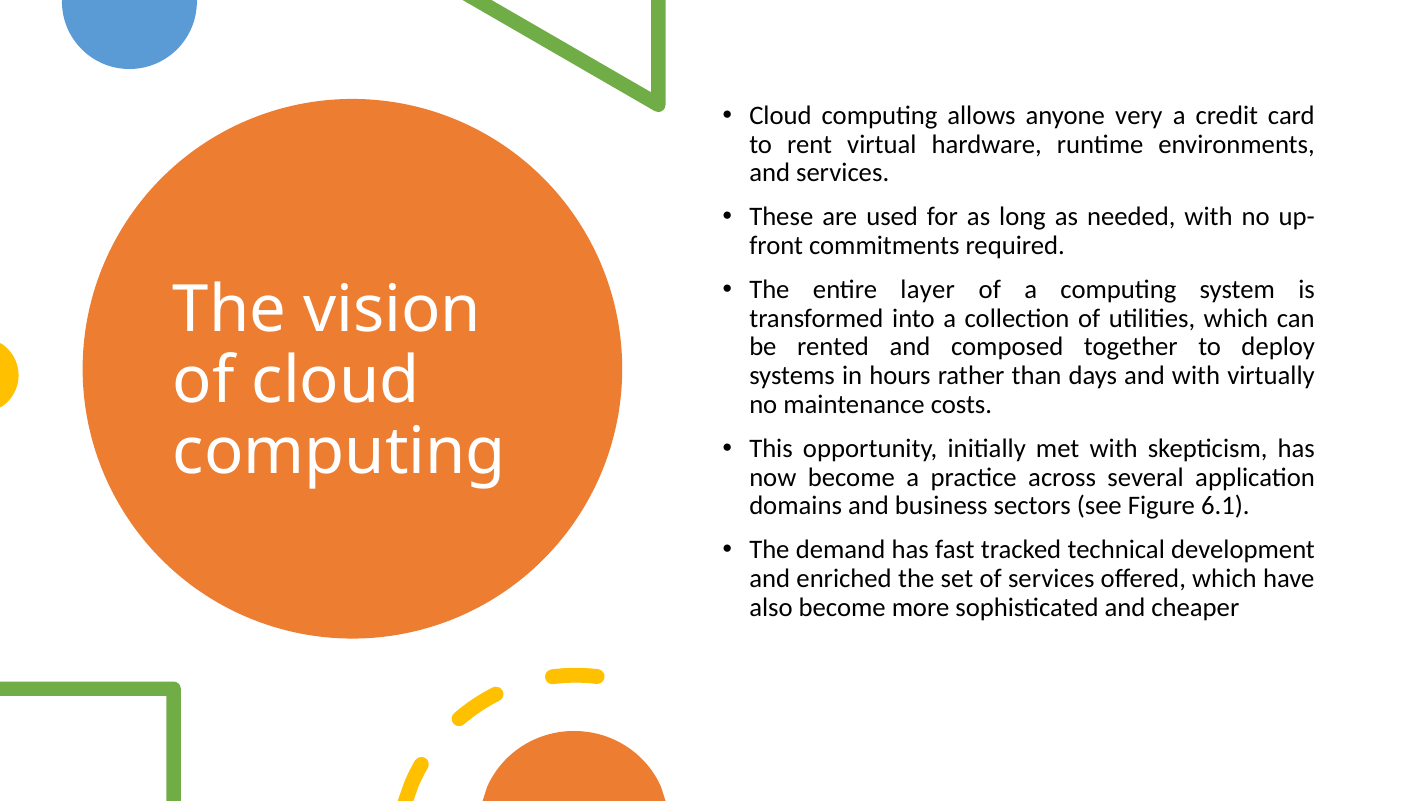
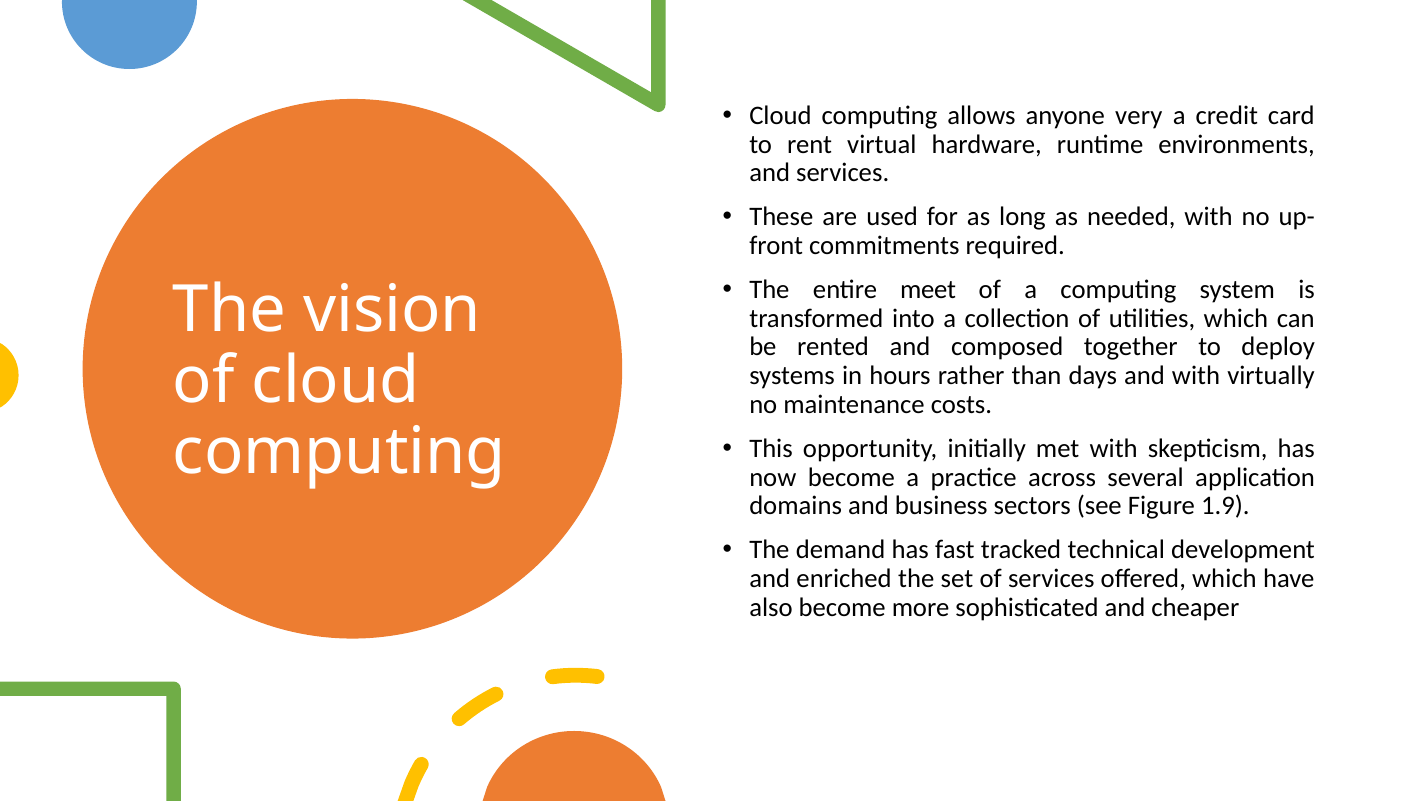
layer: layer -> meet (928, 289)
6.1: 6.1 -> 1.9 (1225, 506)
